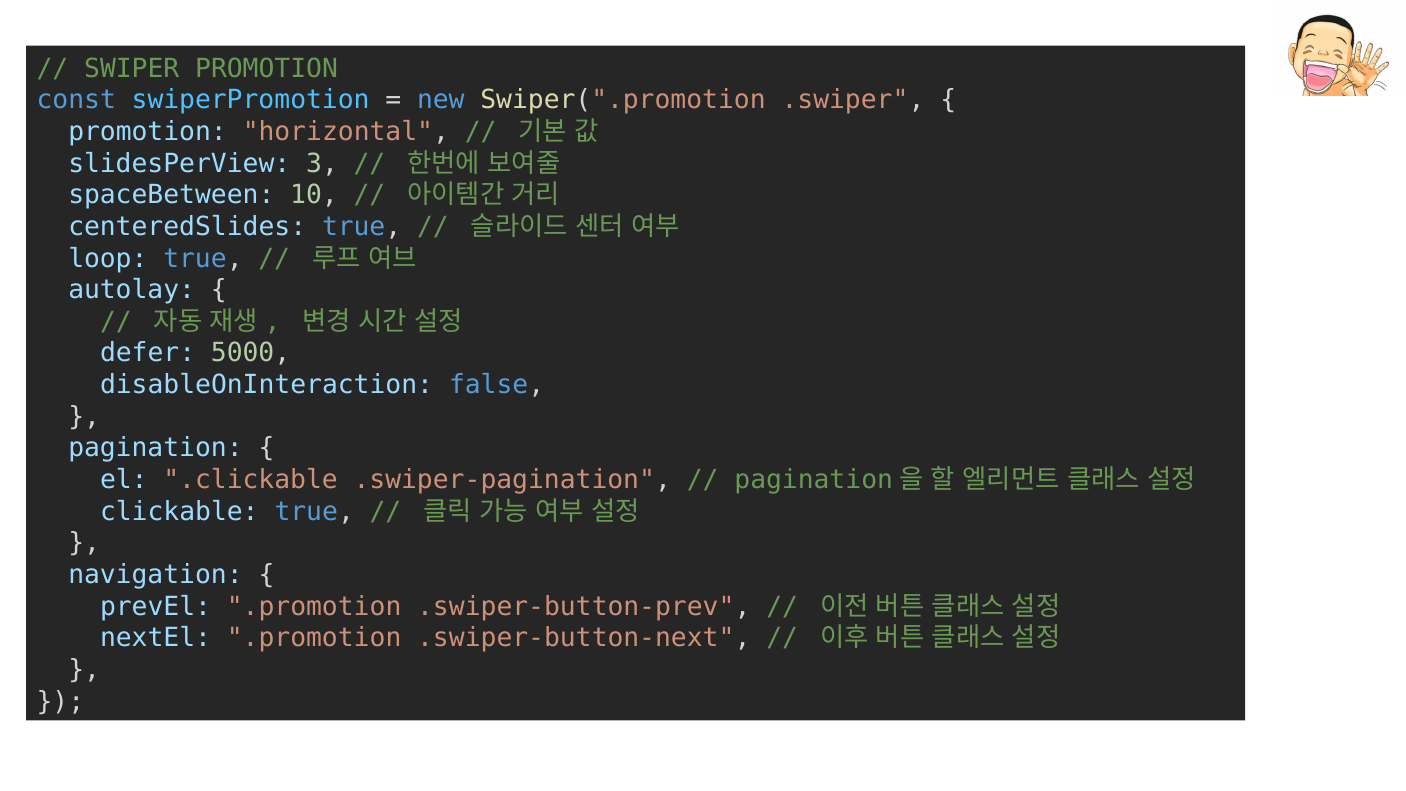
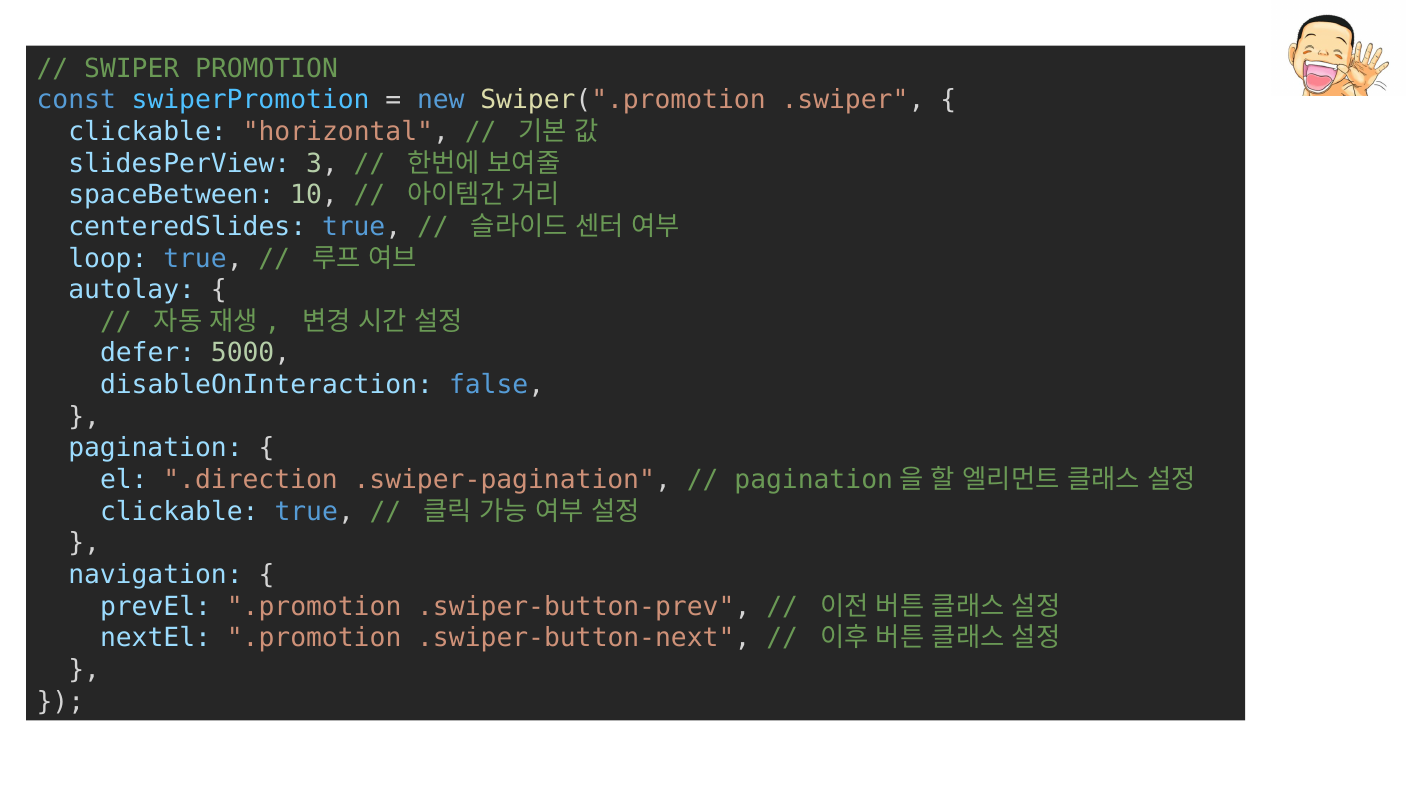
promotion: promotion -> clickable (148, 132)
.clickable: .clickable -> .direction (251, 480)
